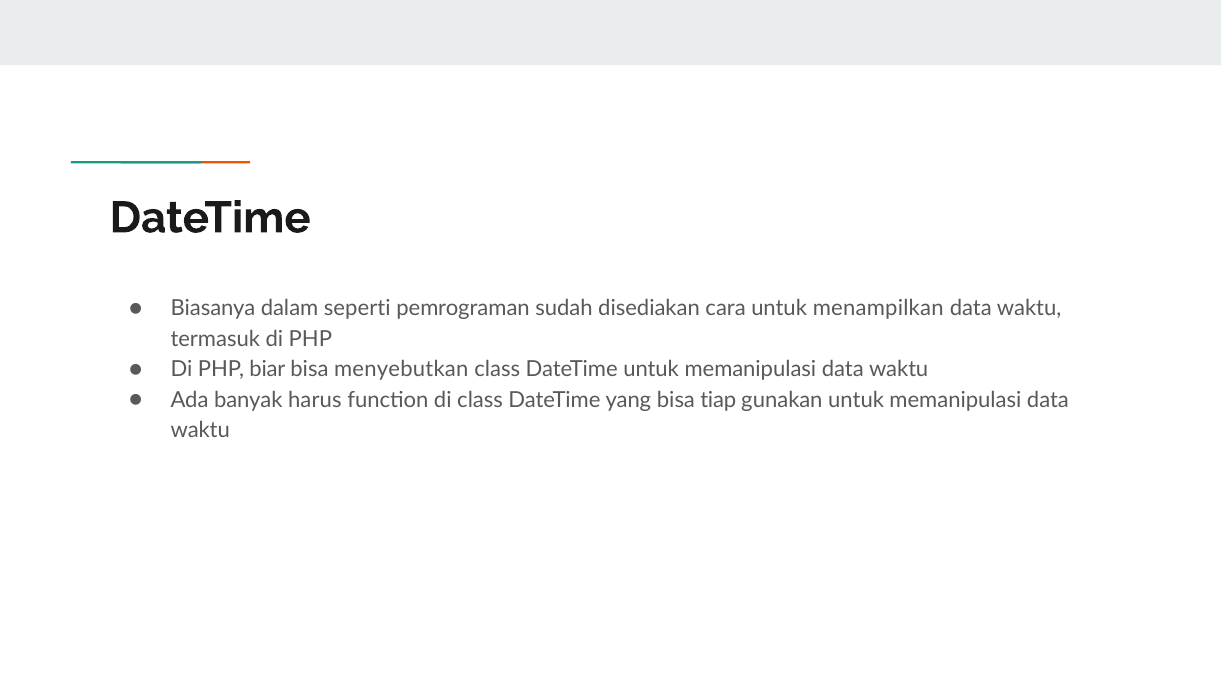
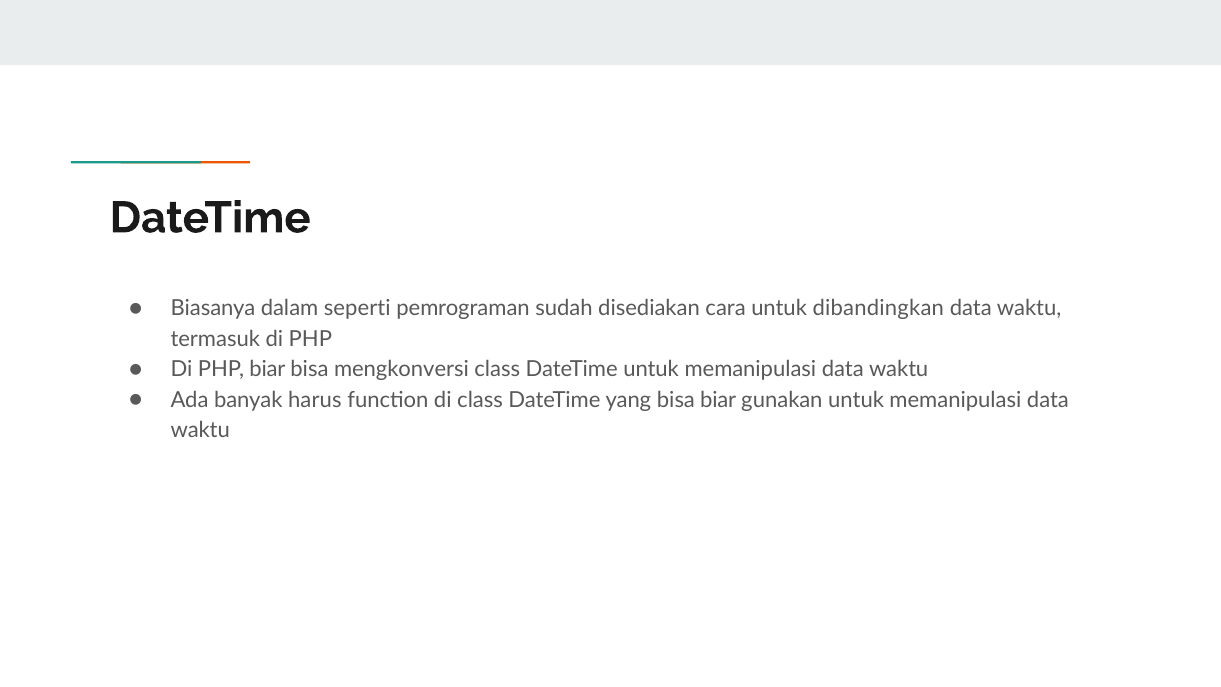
menampilkan: menampilkan -> dibandingkan (878, 309)
menyebutkan: menyebutkan -> mengkonversi (401, 369)
bisa tiap: tiap -> biar (718, 400)
